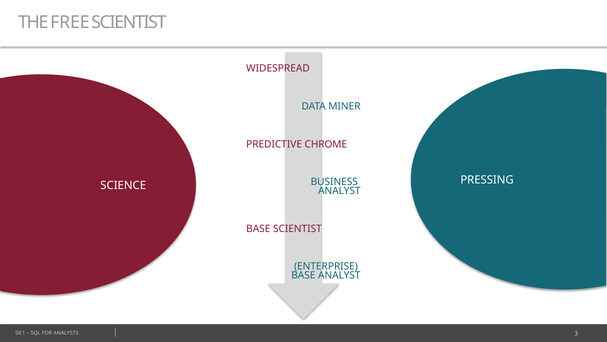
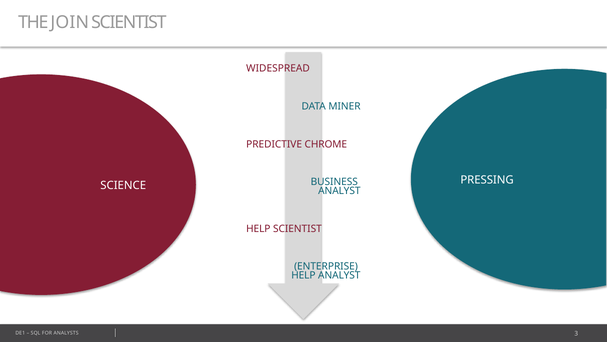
FREE: FREE -> JOIN (70, 22)
BASE: BASE -> HELP (258, 228)
BASE: BASE -> HELP (303, 275)
